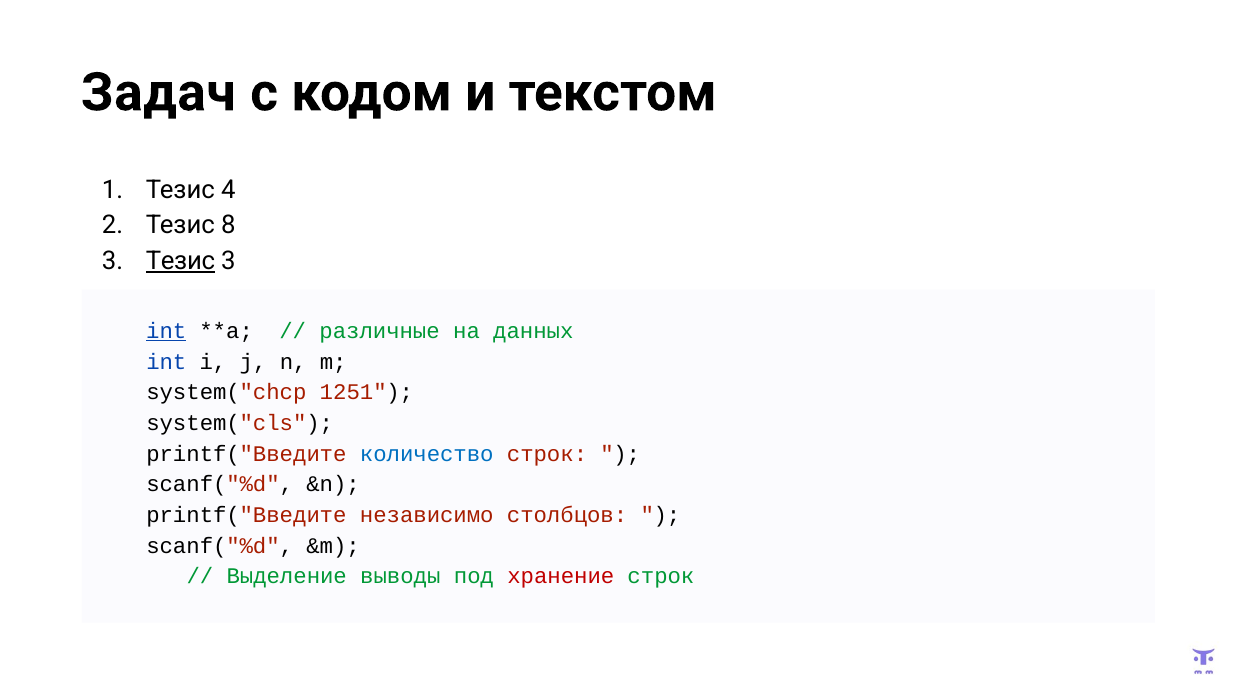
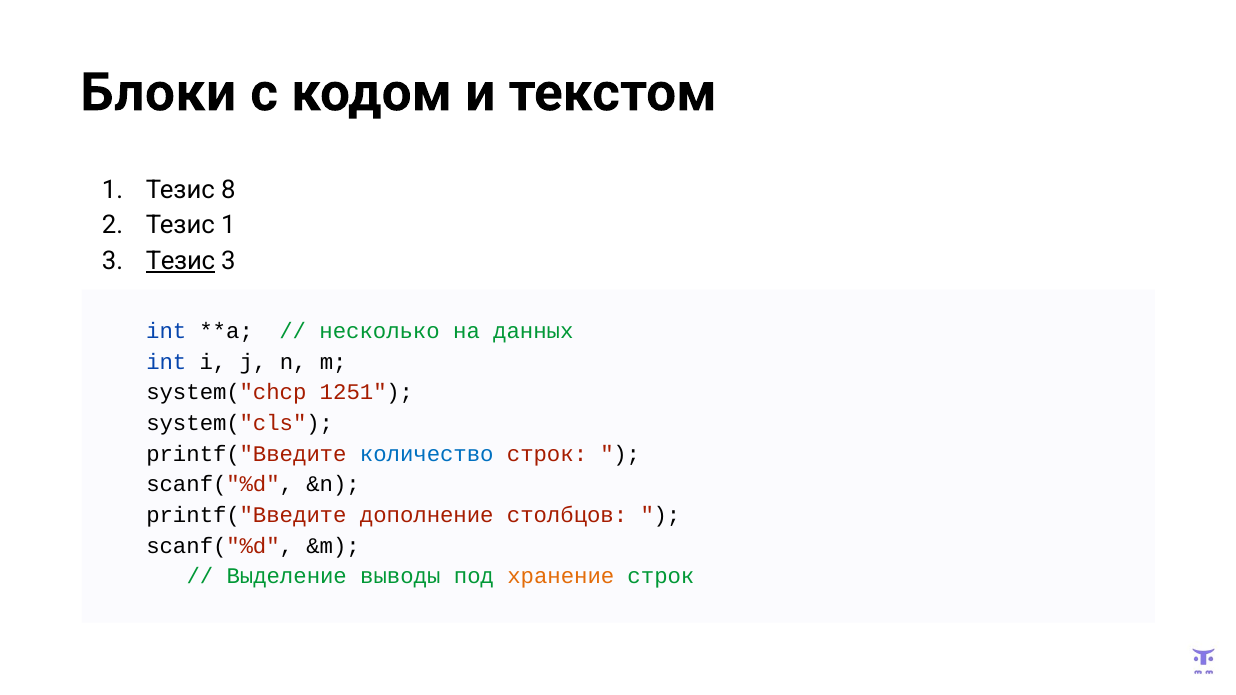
Задач: Задач -> Блоки (158, 93)
4: 4 -> 8 (228, 190)
Тезис 8: 8 -> 1 (228, 226)
int underline: present -> none (166, 331)
различные: различные -> несколько (380, 331)
независимо: независимо -> дополнение (427, 515)
хранение colour: red -> orange (561, 577)
